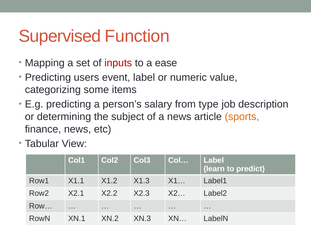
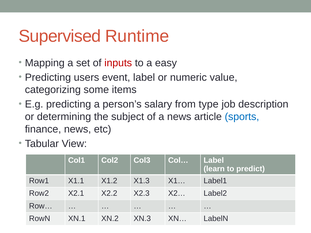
Function: Function -> Runtime (137, 36)
ease: ease -> easy (166, 63)
sports colour: orange -> blue (242, 117)
